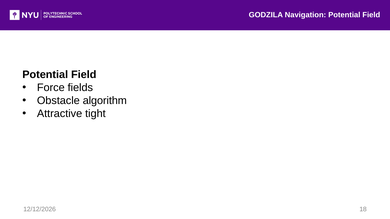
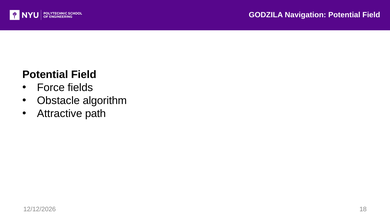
tight: tight -> path (95, 114)
